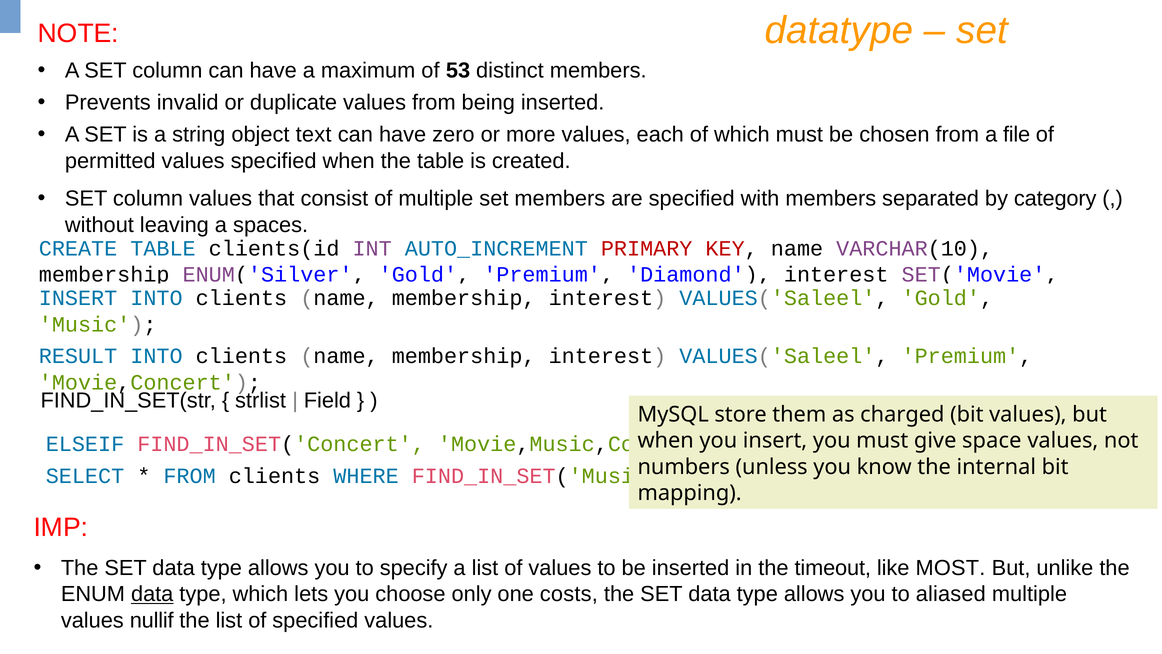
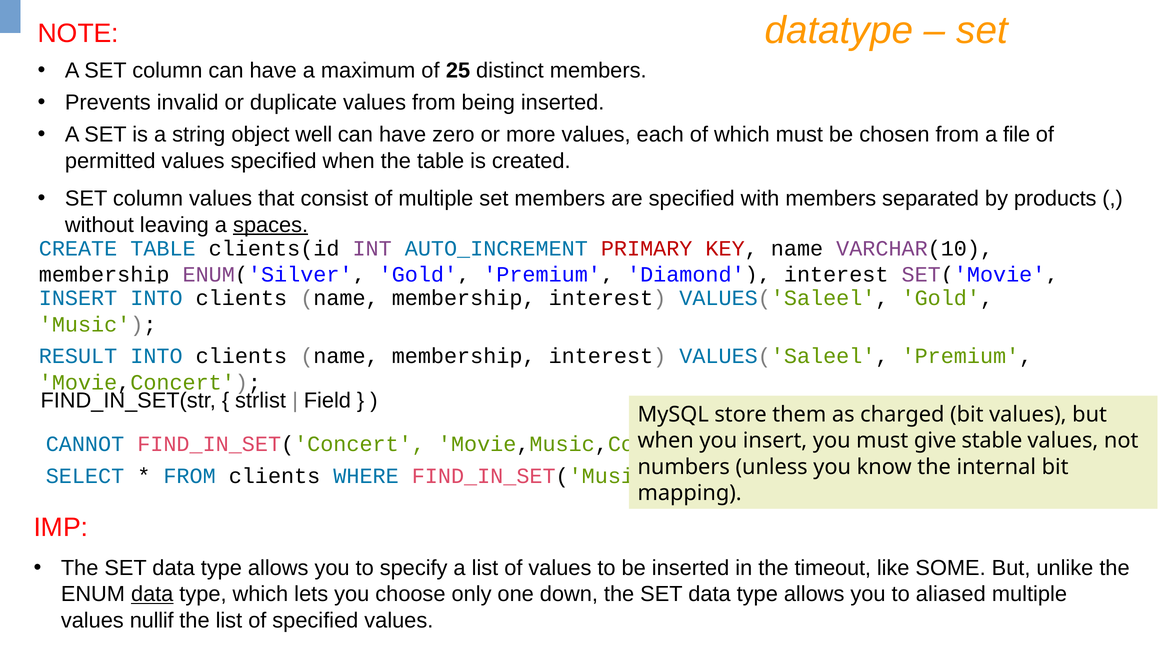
53: 53 -> 25 (458, 71)
text: text -> well (314, 135)
category: category -> products (1055, 199)
spaces underline: none -> present (271, 225)
space: space -> stable (992, 440)
ELSEIF: ELSEIF -> CANNOT (85, 444)
MOST: MOST -> SOME (951, 568)
costs: costs -> down (569, 594)
